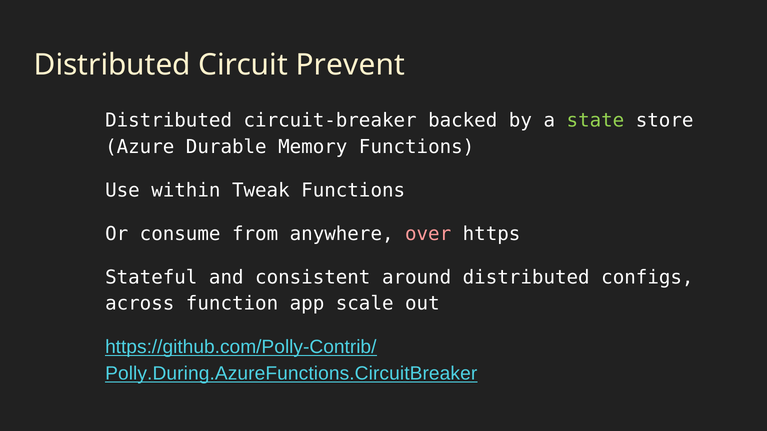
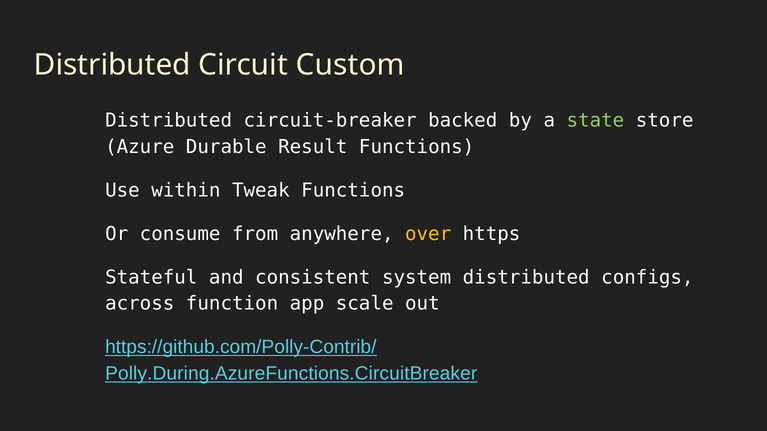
Prevent: Prevent -> Custom (350, 65)
Memory: Memory -> Result (313, 147)
over colour: pink -> yellow (428, 234)
around: around -> system (417, 278)
